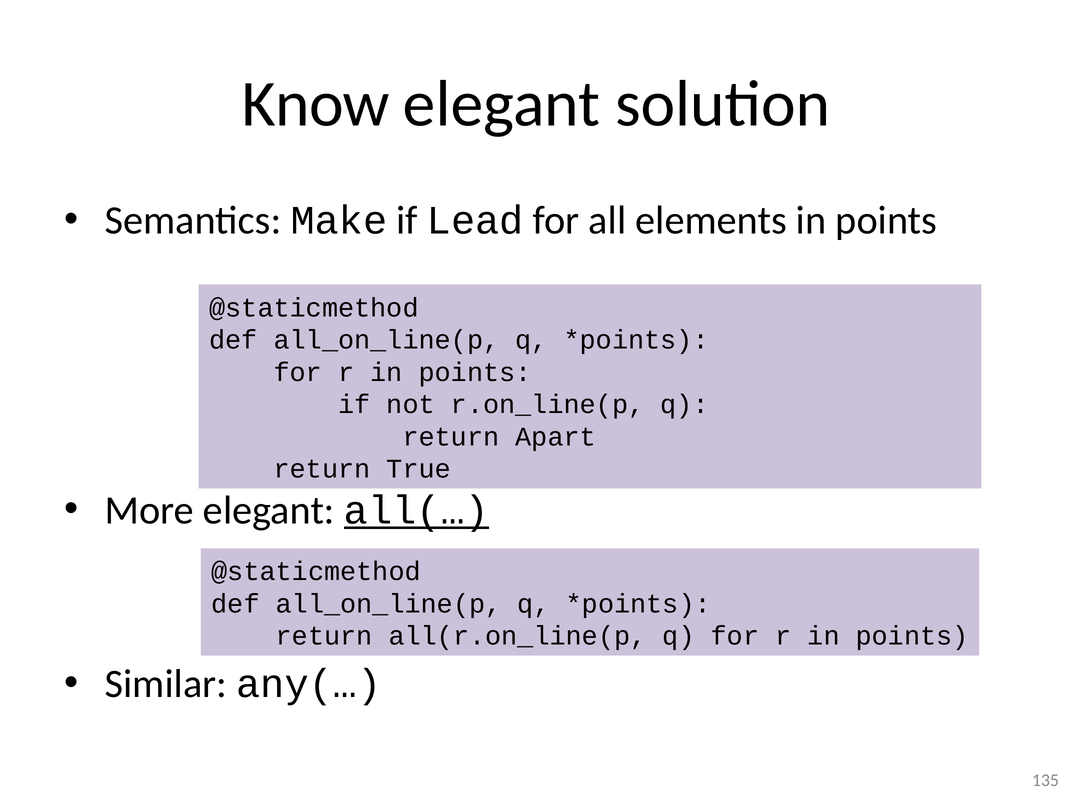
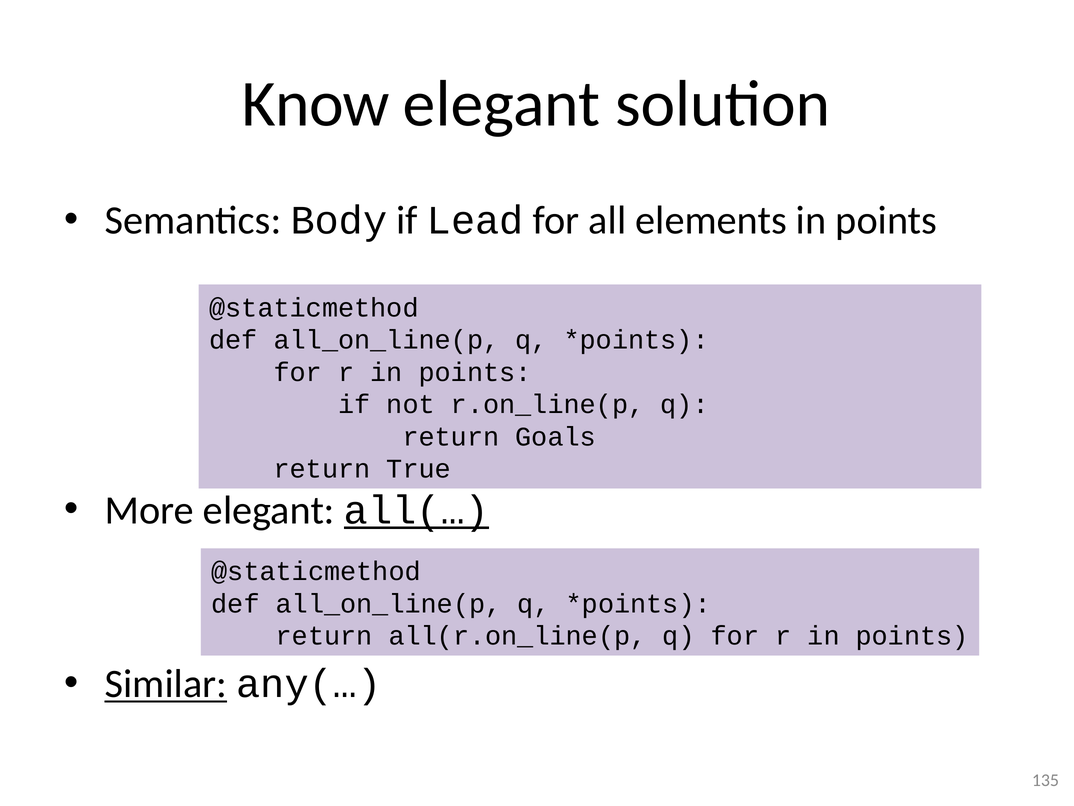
Make: Make -> Body (339, 220)
Apart: Apart -> Goals (556, 436)
Similar underline: none -> present (166, 684)
